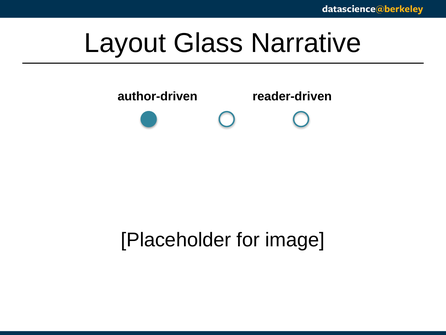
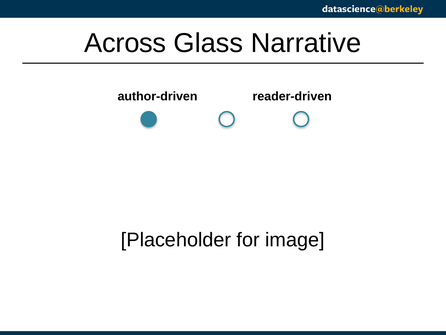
Layout: Layout -> Across (125, 43)
